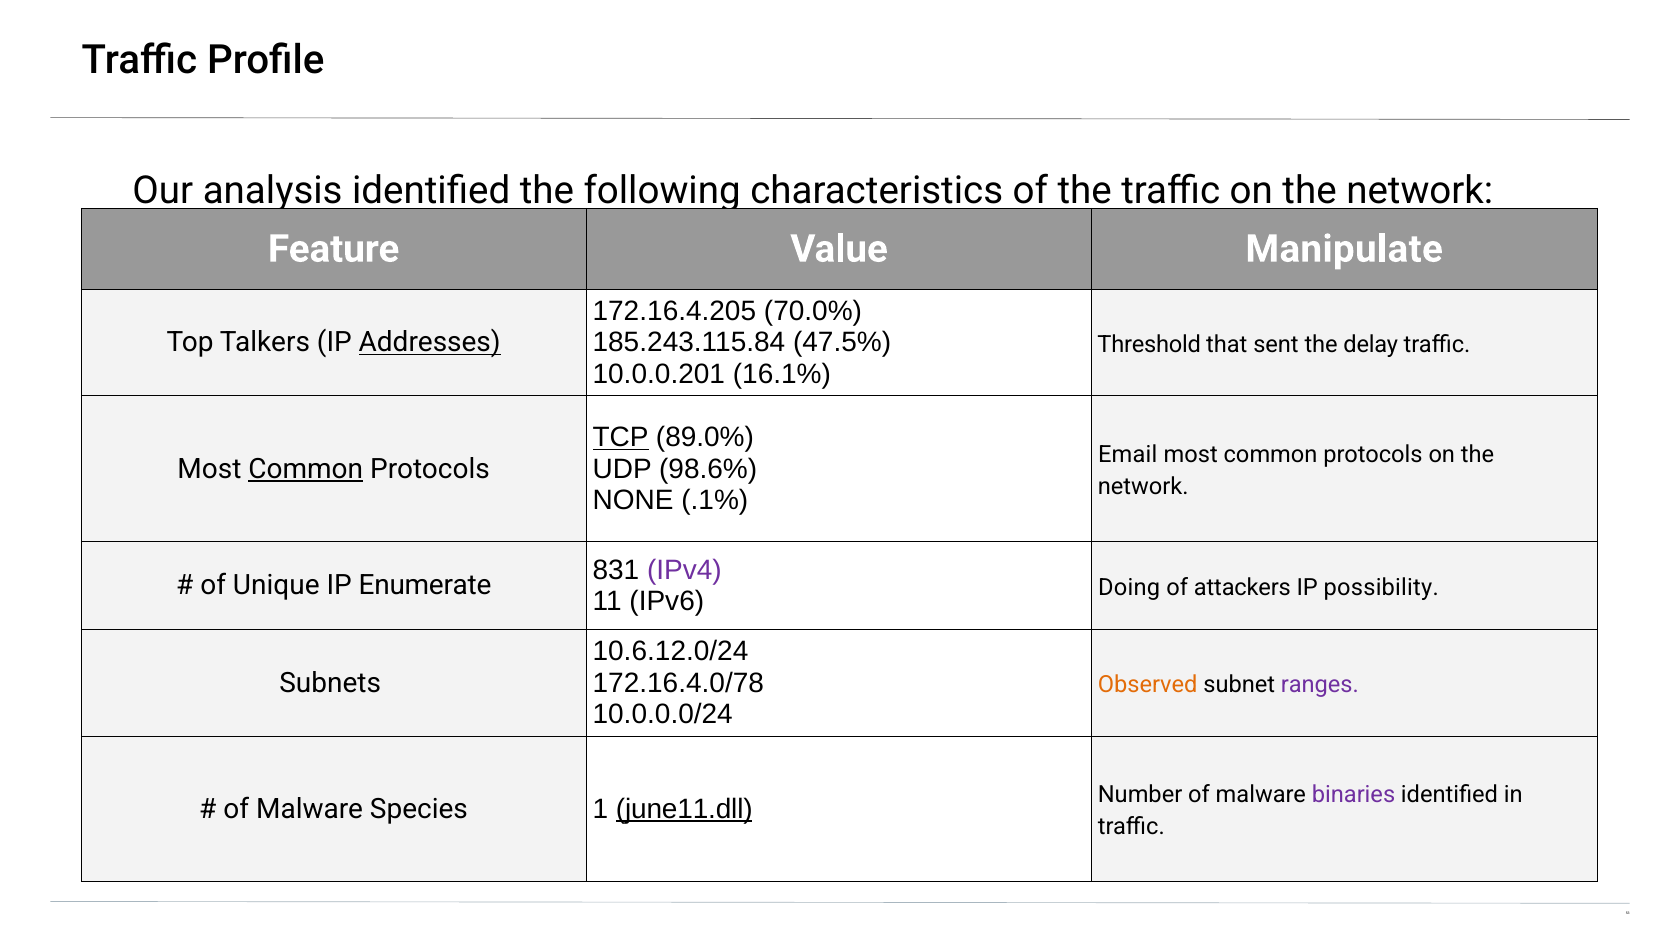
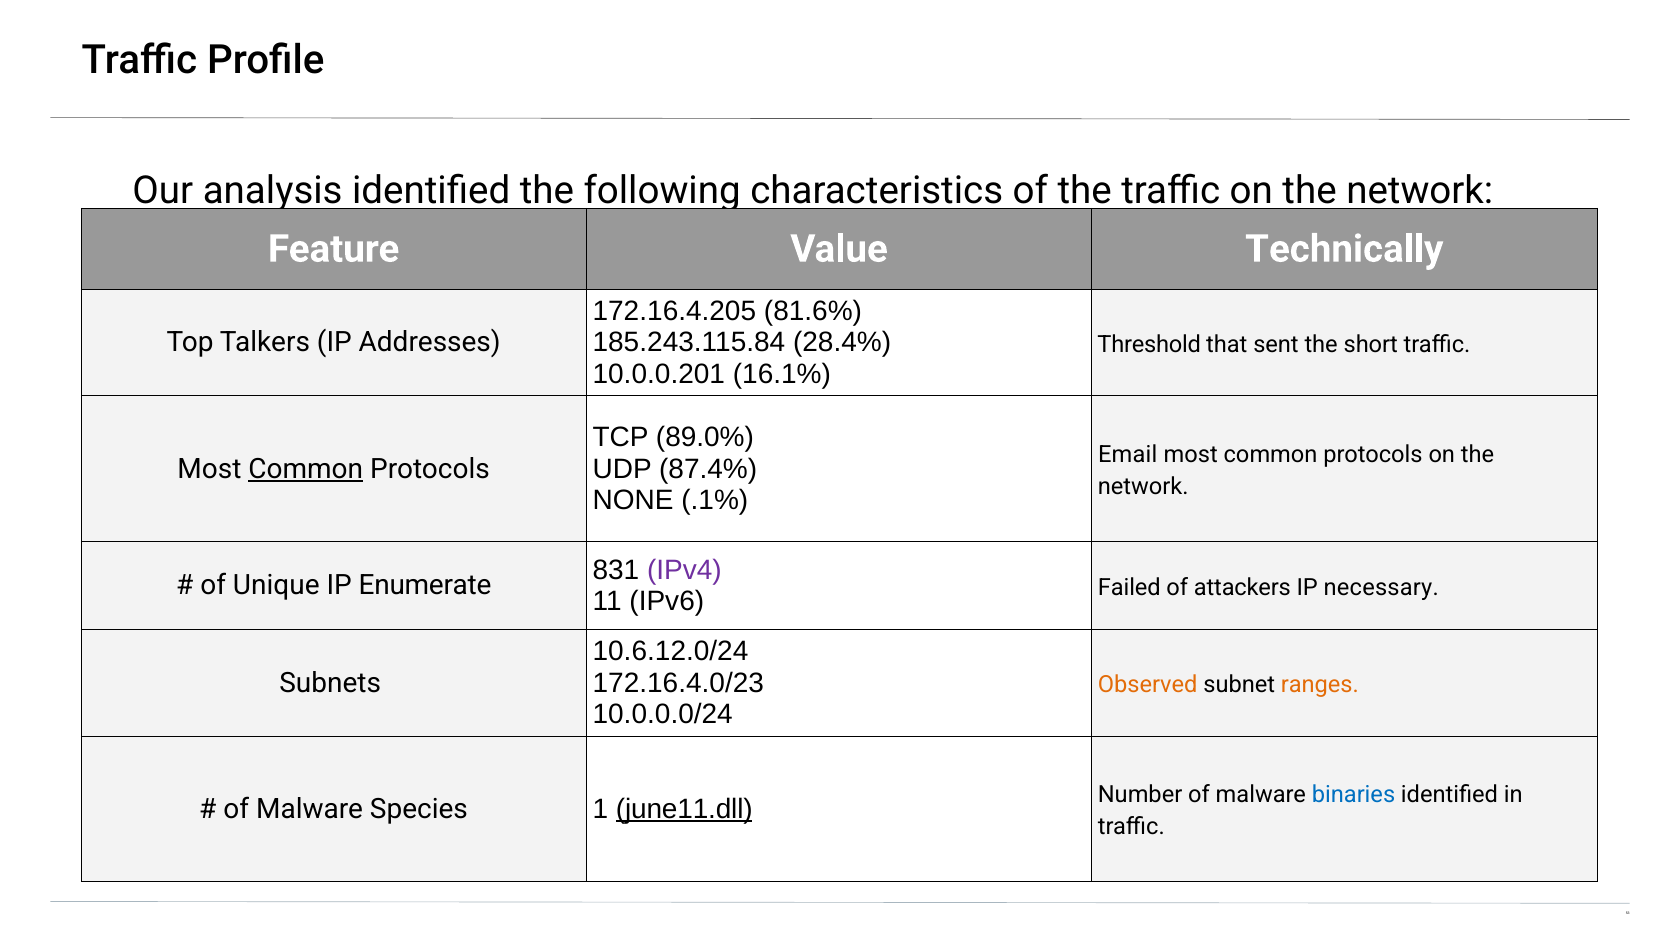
Manipulate: Manipulate -> Technically (1344, 249)
70.0%: 70.0% -> 81.6% (813, 311)
47.5%: 47.5% -> 28.4% (842, 343)
Addresses underline: present -> none (430, 343)
delay: delay -> short (1371, 345)
TCP underline: present -> none (621, 438)
98.6%: 98.6% -> 87.4% (708, 469)
Doing: Doing -> Failed (1129, 588)
possibility: possibility -> necessary (1381, 588)
172.16.4.0/78: 172.16.4.0/78 -> 172.16.4.0/23 (678, 683)
ranges colour: purple -> orange (1320, 685)
binaries colour: purple -> blue (1354, 795)
